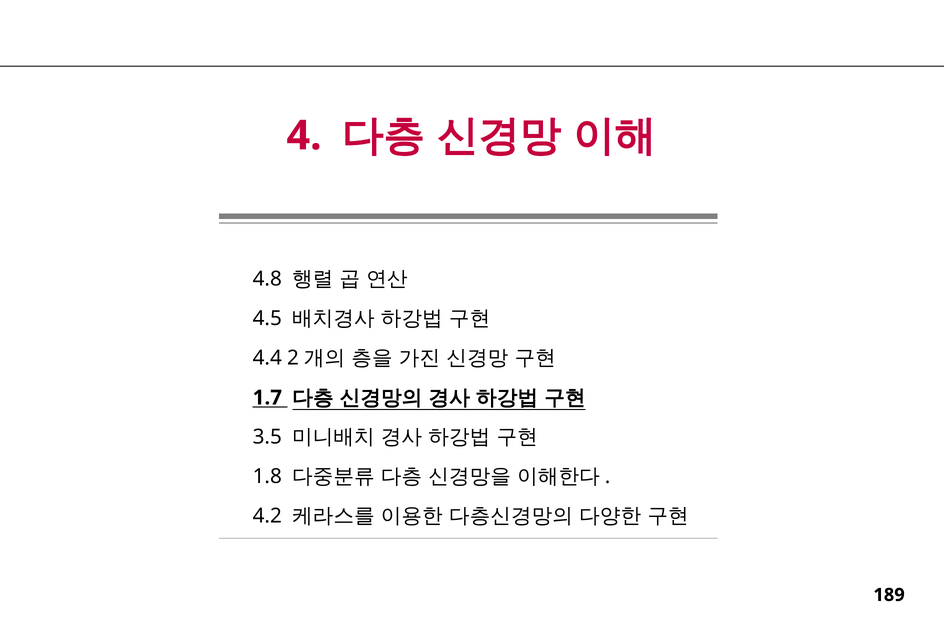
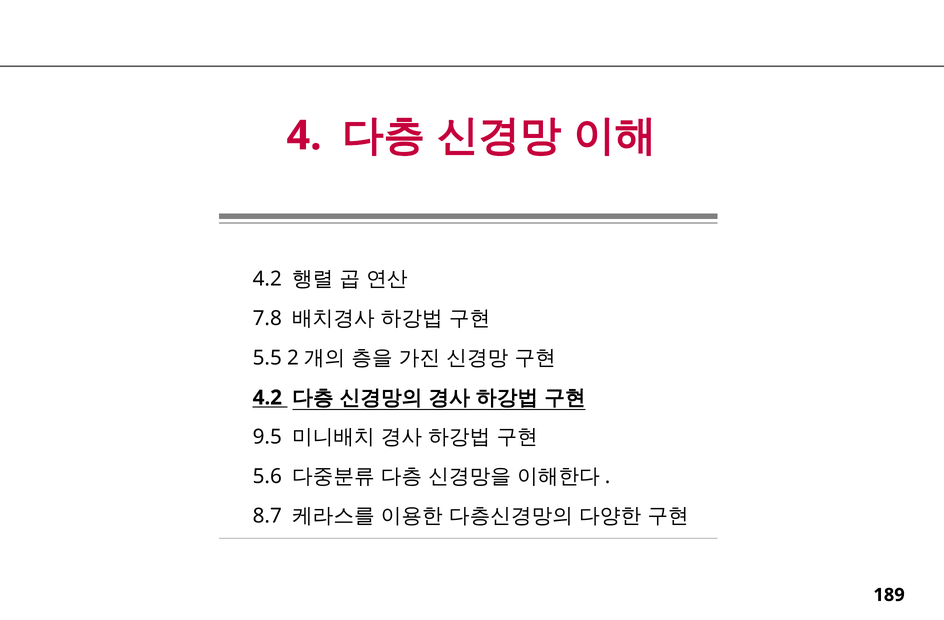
4.8: 4.8 -> 4.2 (267, 279)
4.5: 4.5 -> 7.8 (267, 319)
4.4: 4.4 -> 5.5 (267, 358)
1.7: 1.7 -> 4.2 (267, 398)
3.5: 3.5 -> 9.5 (267, 437)
1.8: 1.8 -> 5.6 (267, 477)
4.2: 4.2 -> 8.7 (267, 516)
